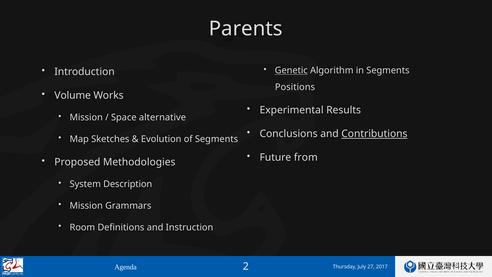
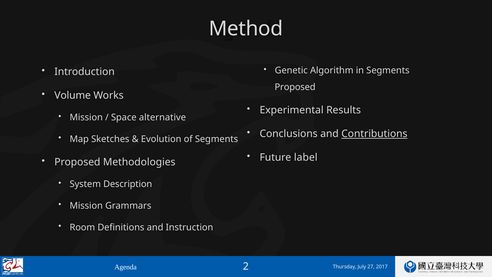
Parents: Parents -> Method (246, 29)
Genetic underline: present -> none (291, 70)
Positions: Positions -> Proposed (295, 87)
from: from -> label (306, 157)
